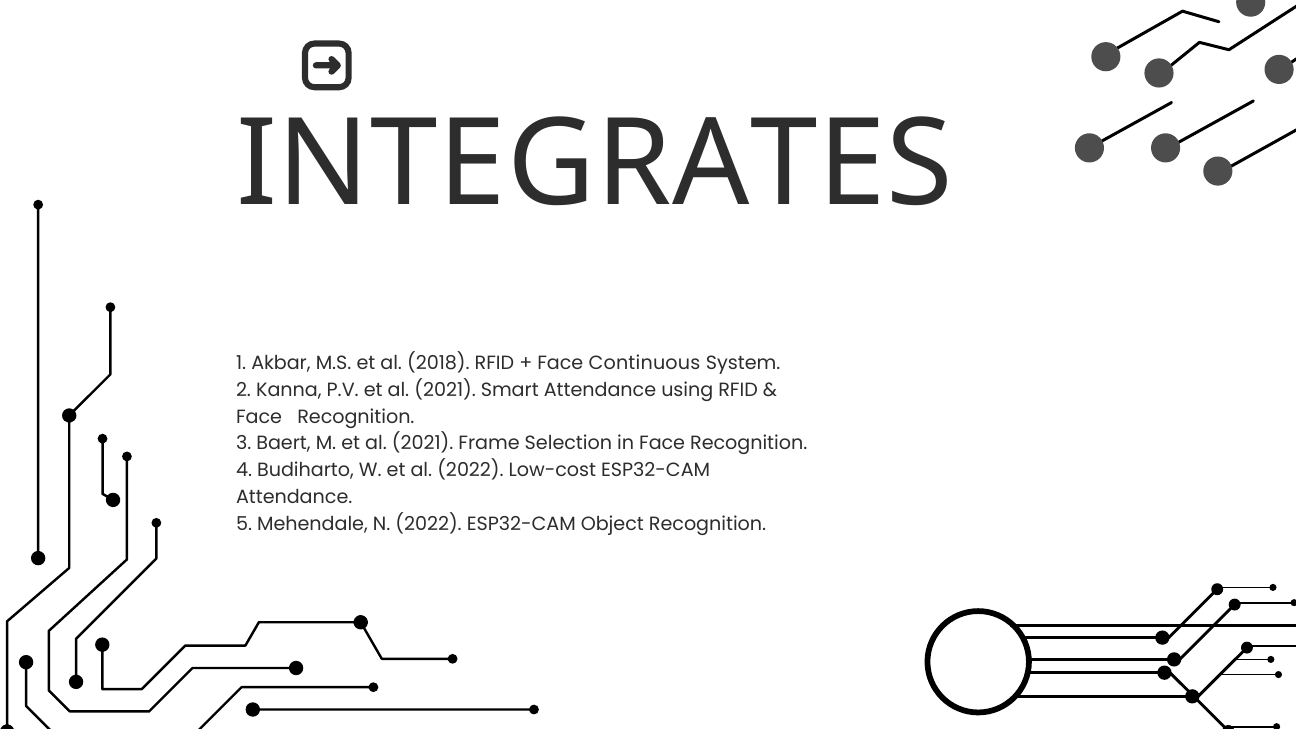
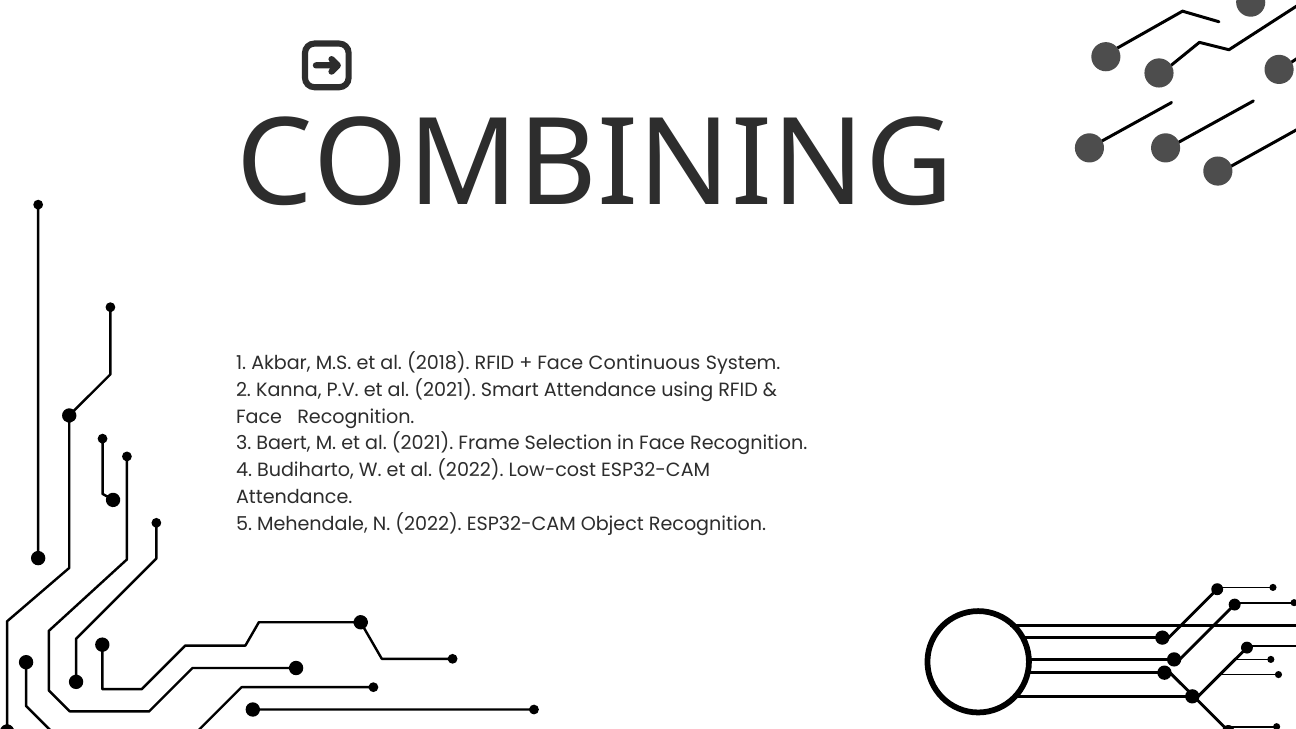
INTEGRATES: INTEGRATES -> COMBINING (595, 165)
